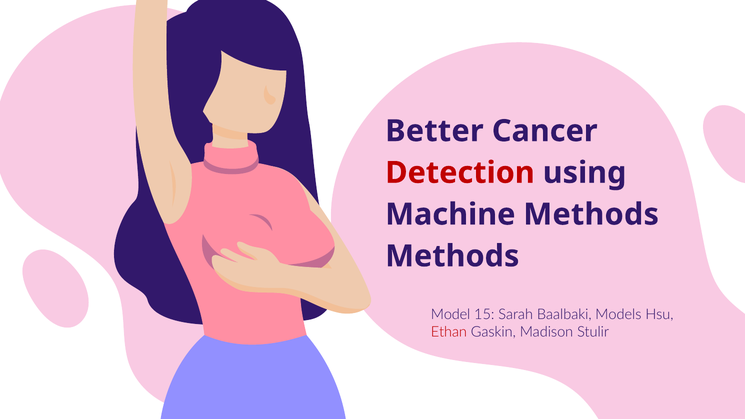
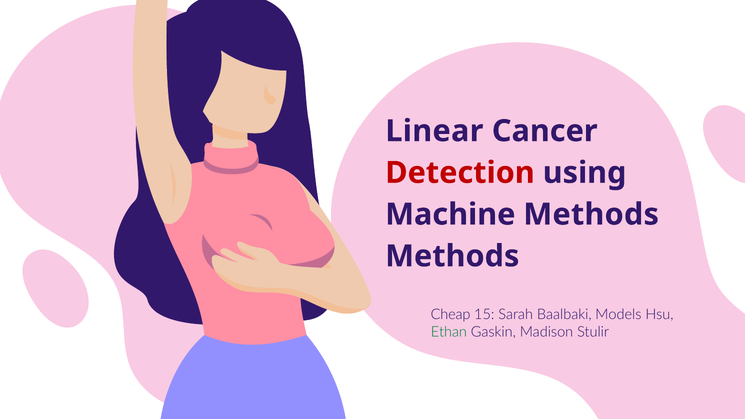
Better: Better -> Linear (434, 131)
Model: Model -> Cheap (451, 315)
Ethan colour: red -> green (449, 332)
